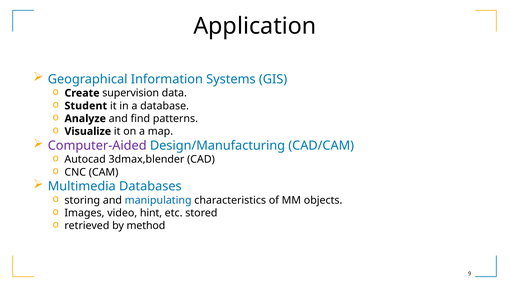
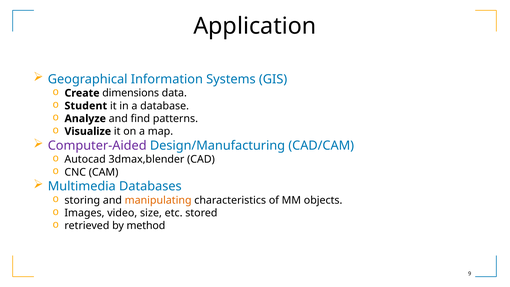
supervision: supervision -> dimensions (131, 93)
manipulating colour: blue -> orange (158, 200)
hint: hint -> size (151, 213)
